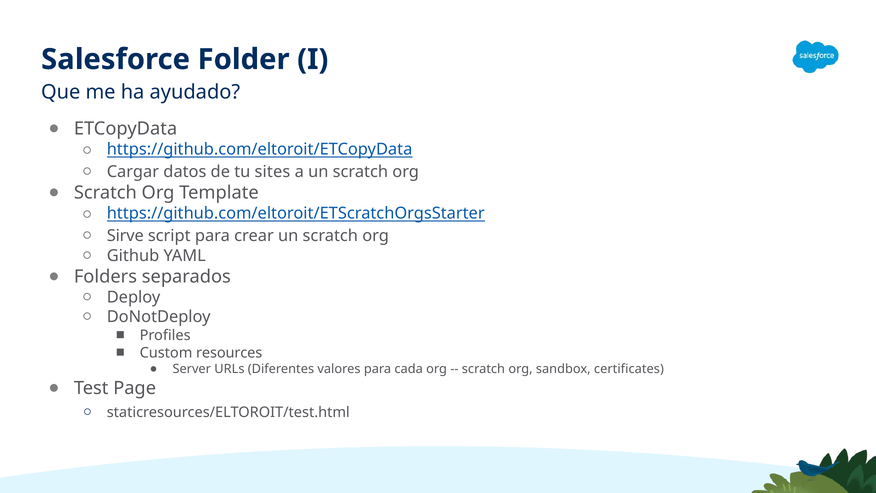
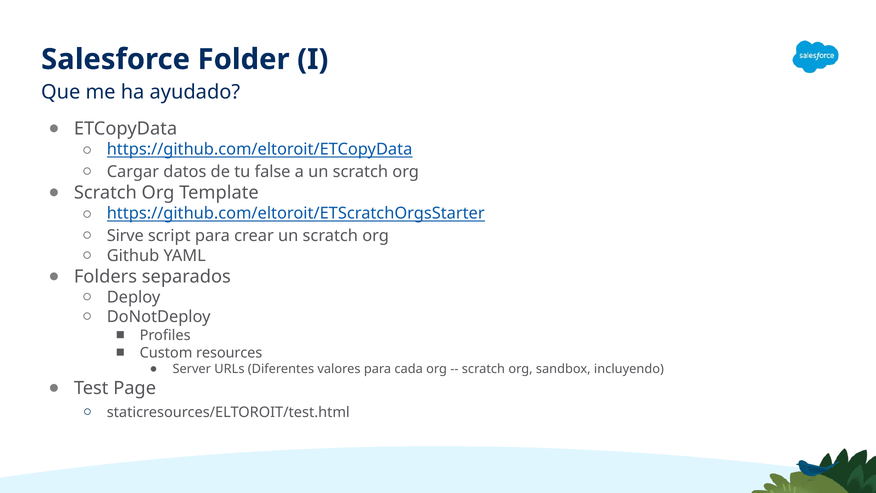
sites: sites -> false (273, 172)
certificates: certificates -> incluyendo (629, 369)
